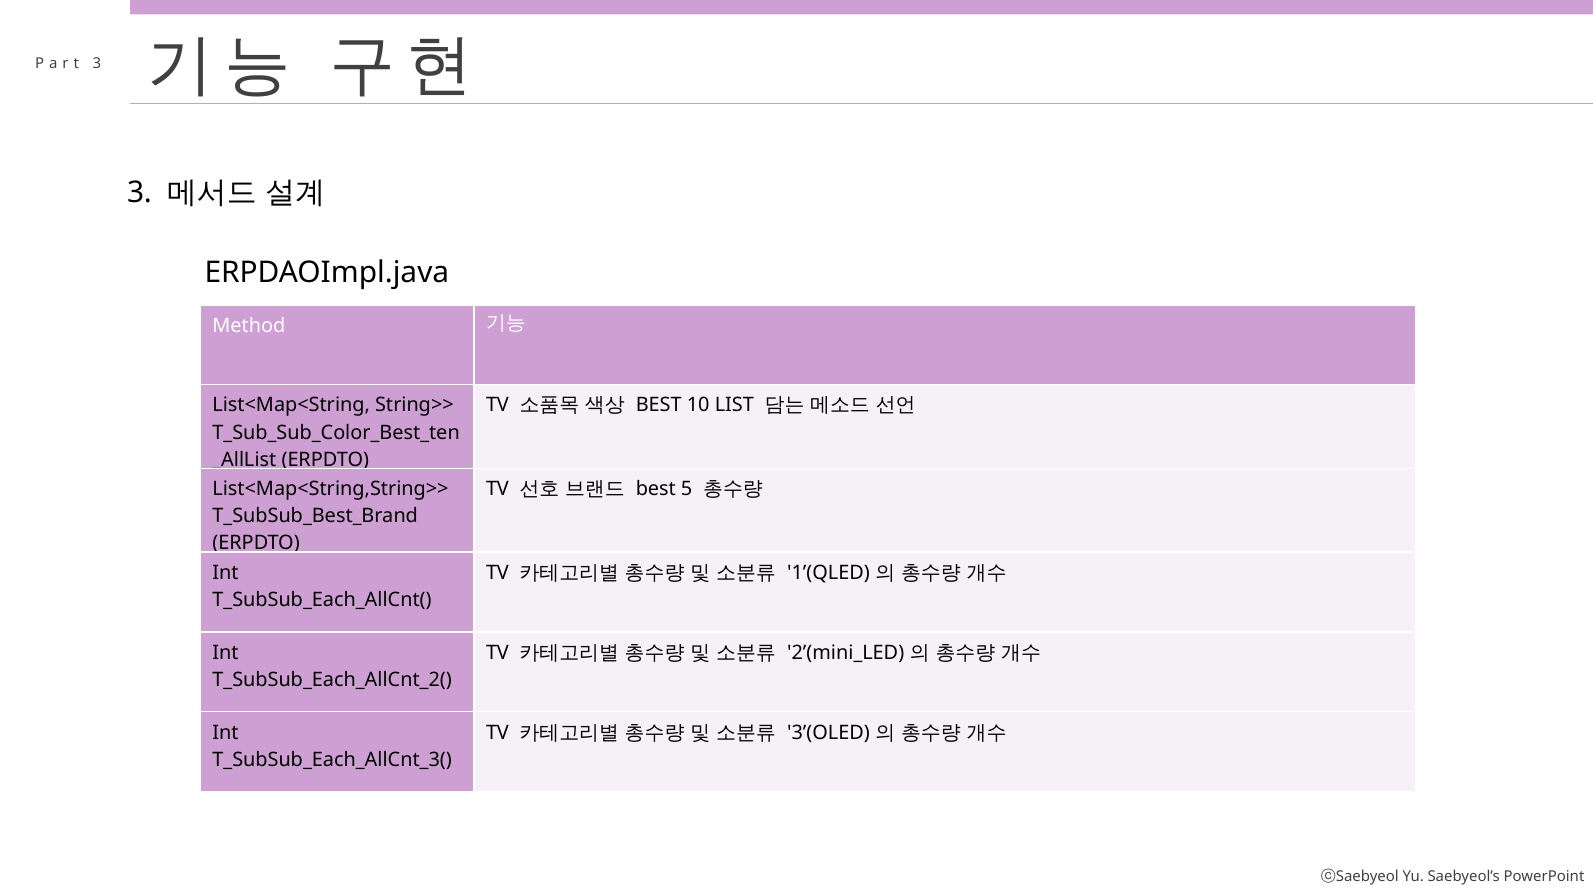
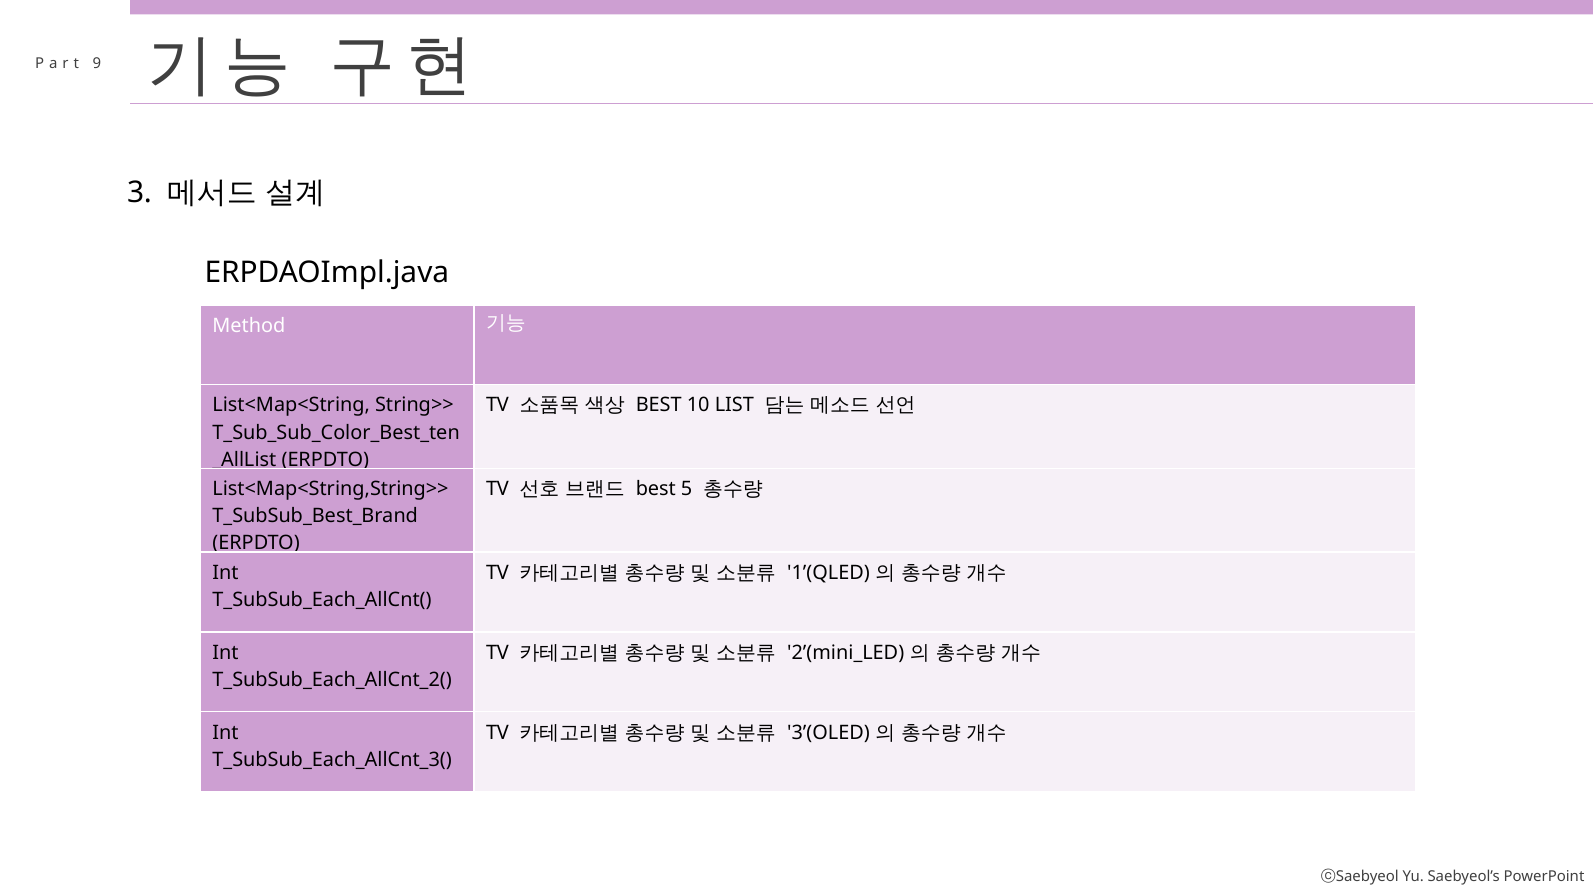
3: 3 -> 9 (97, 63)
